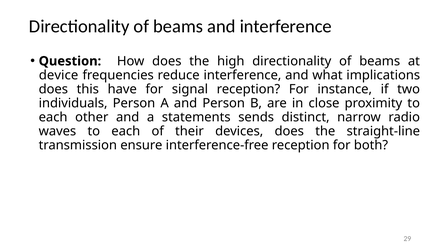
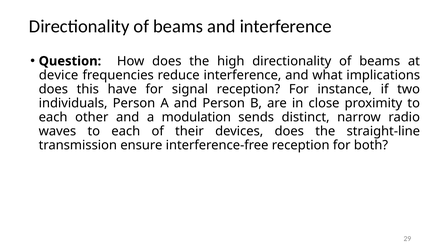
statements: statements -> modulation (196, 117)
